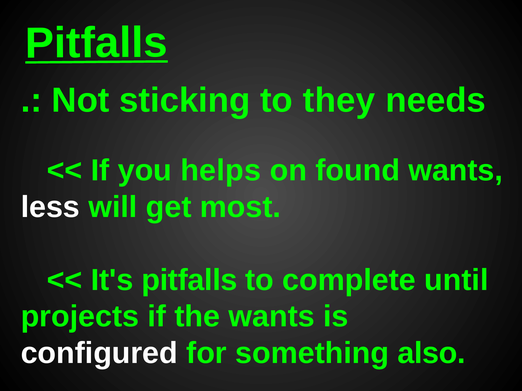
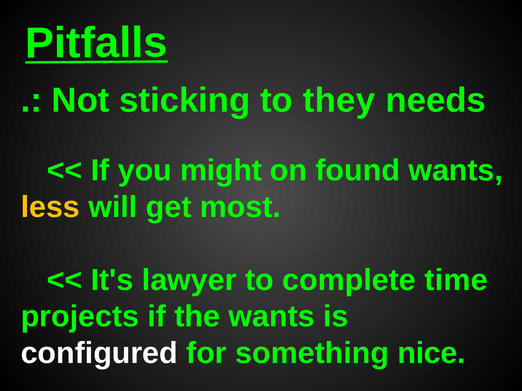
helps: helps -> might (221, 171)
less colour: white -> yellow (50, 207)
It's pitfalls: pitfalls -> lawyer (189, 280)
until: until -> time (456, 280)
also: also -> nice (431, 354)
